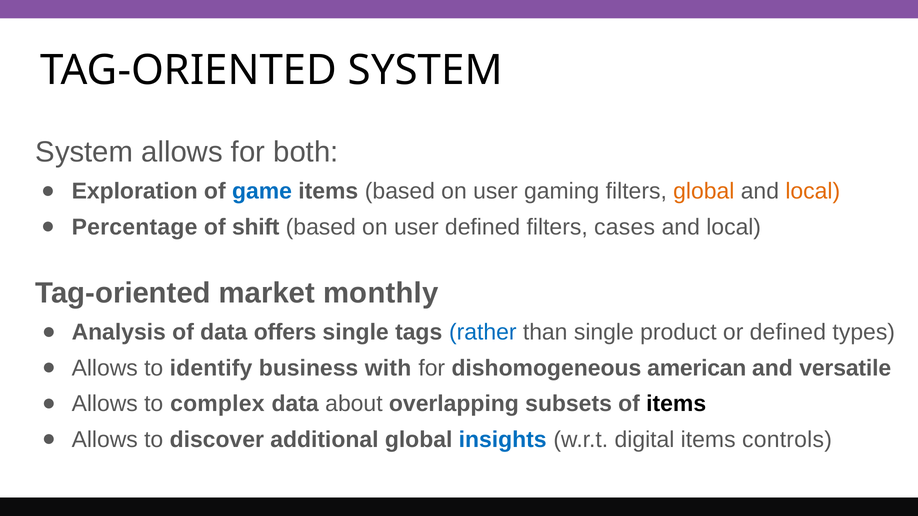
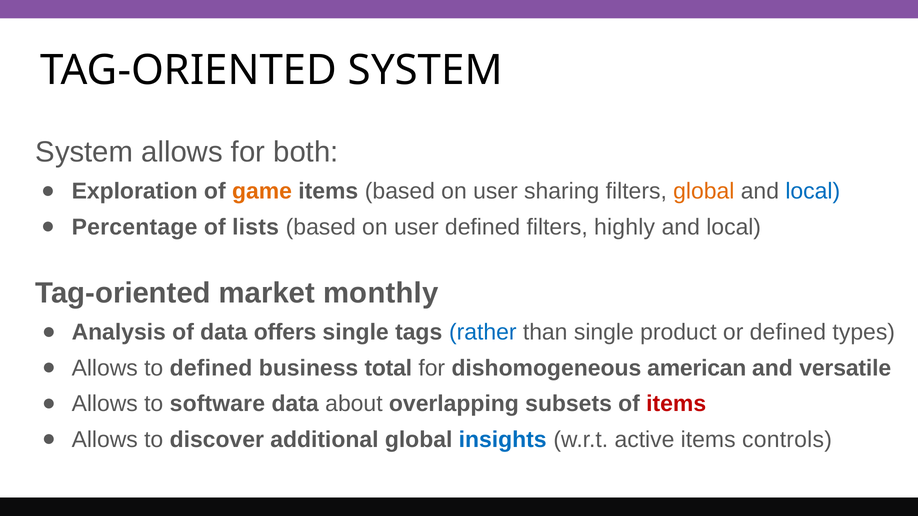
game colour: blue -> orange (262, 192)
gaming: gaming -> sharing (562, 192)
local colour: orange -> blue (813, 192)
shift: shift -> lists (256, 227)
cases: cases -> highly (625, 227)
to identify: identify -> defined (211, 368)
with: with -> total (388, 368)
complex: complex -> software (217, 404)
items colour: black -> red (676, 404)
digital: digital -> active (644, 440)
